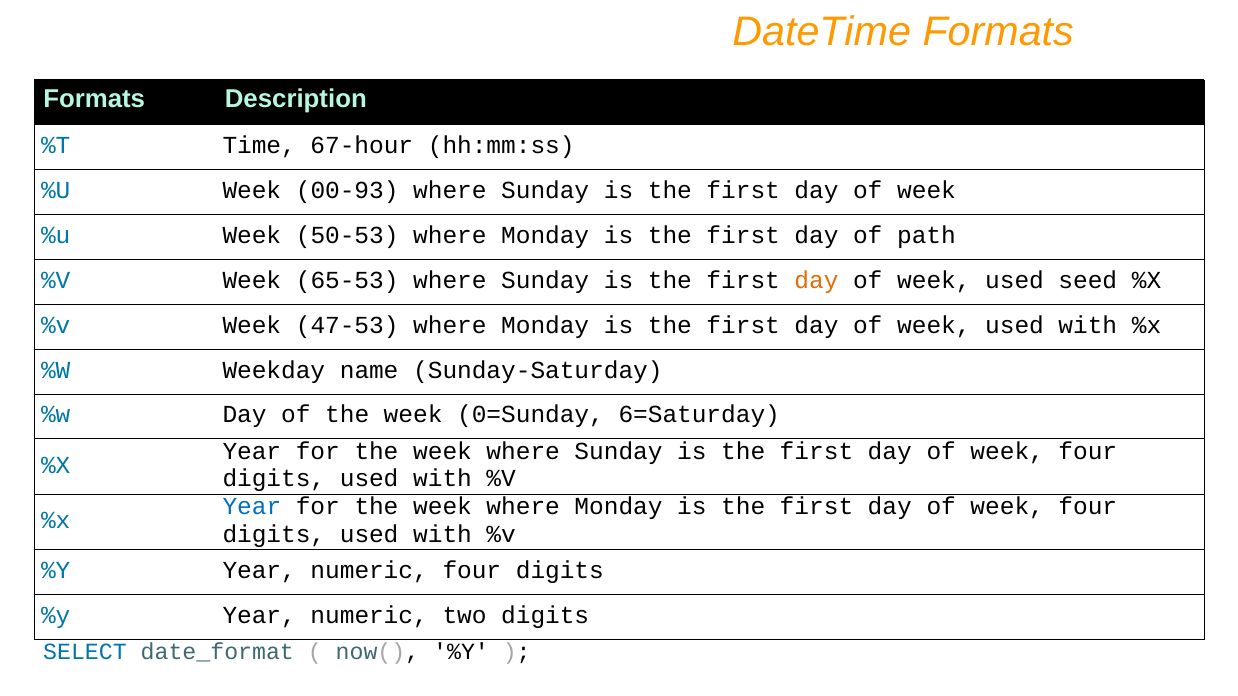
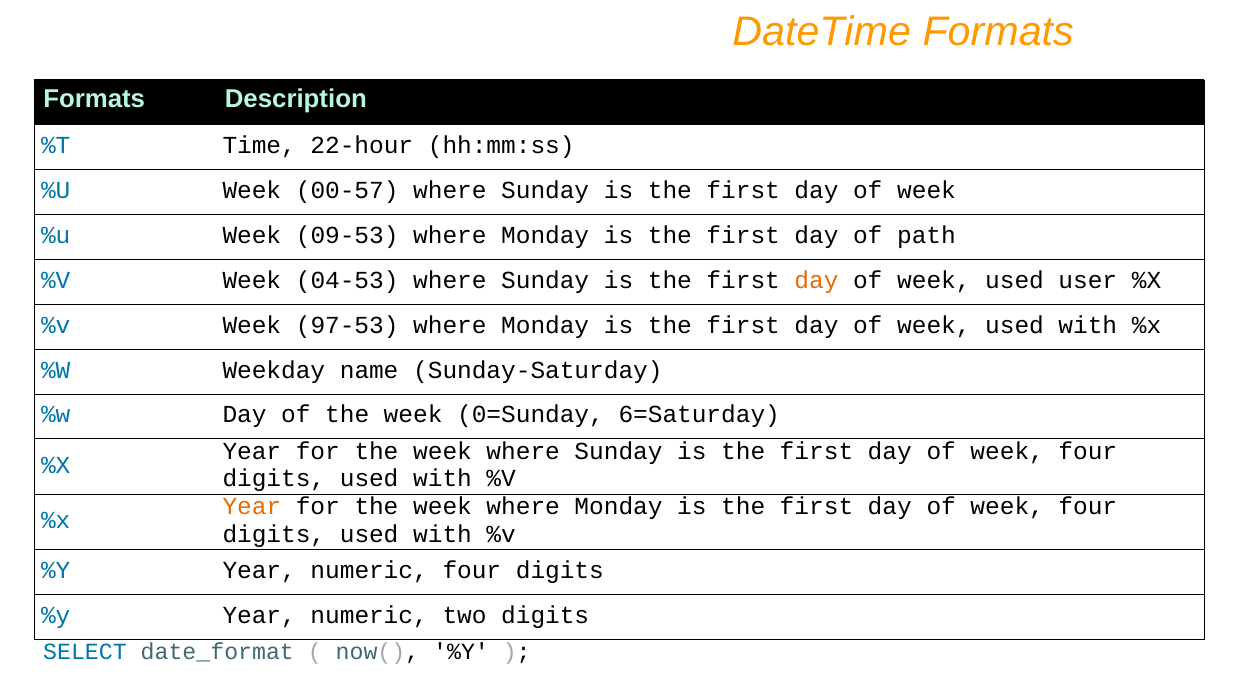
67-hour: 67-hour -> 22-hour (362, 146)
00-93: 00-93 -> 00-57 (347, 191)
50-53: 50-53 -> 09-53 (347, 236)
65-53: 65-53 -> 04-53 (347, 280)
seed: seed -> user (1088, 280)
47-53: 47-53 -> 97-53 (347, 325)
Year colour: blue -> orange (252, 507)
